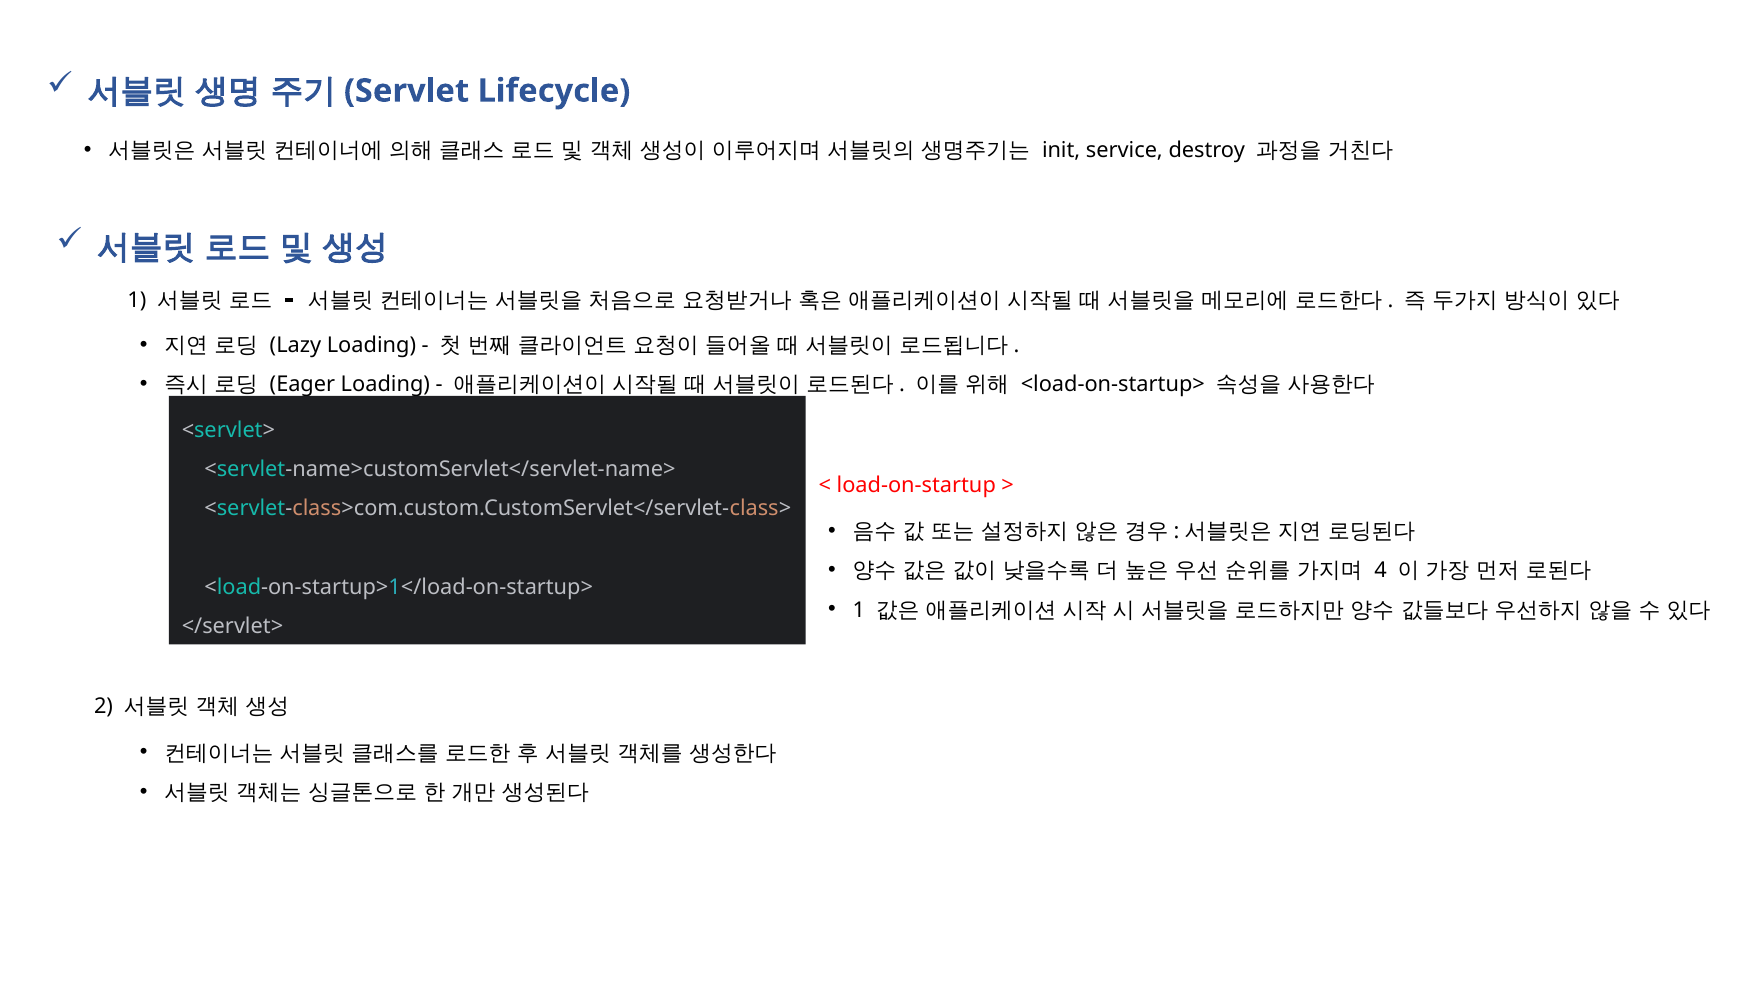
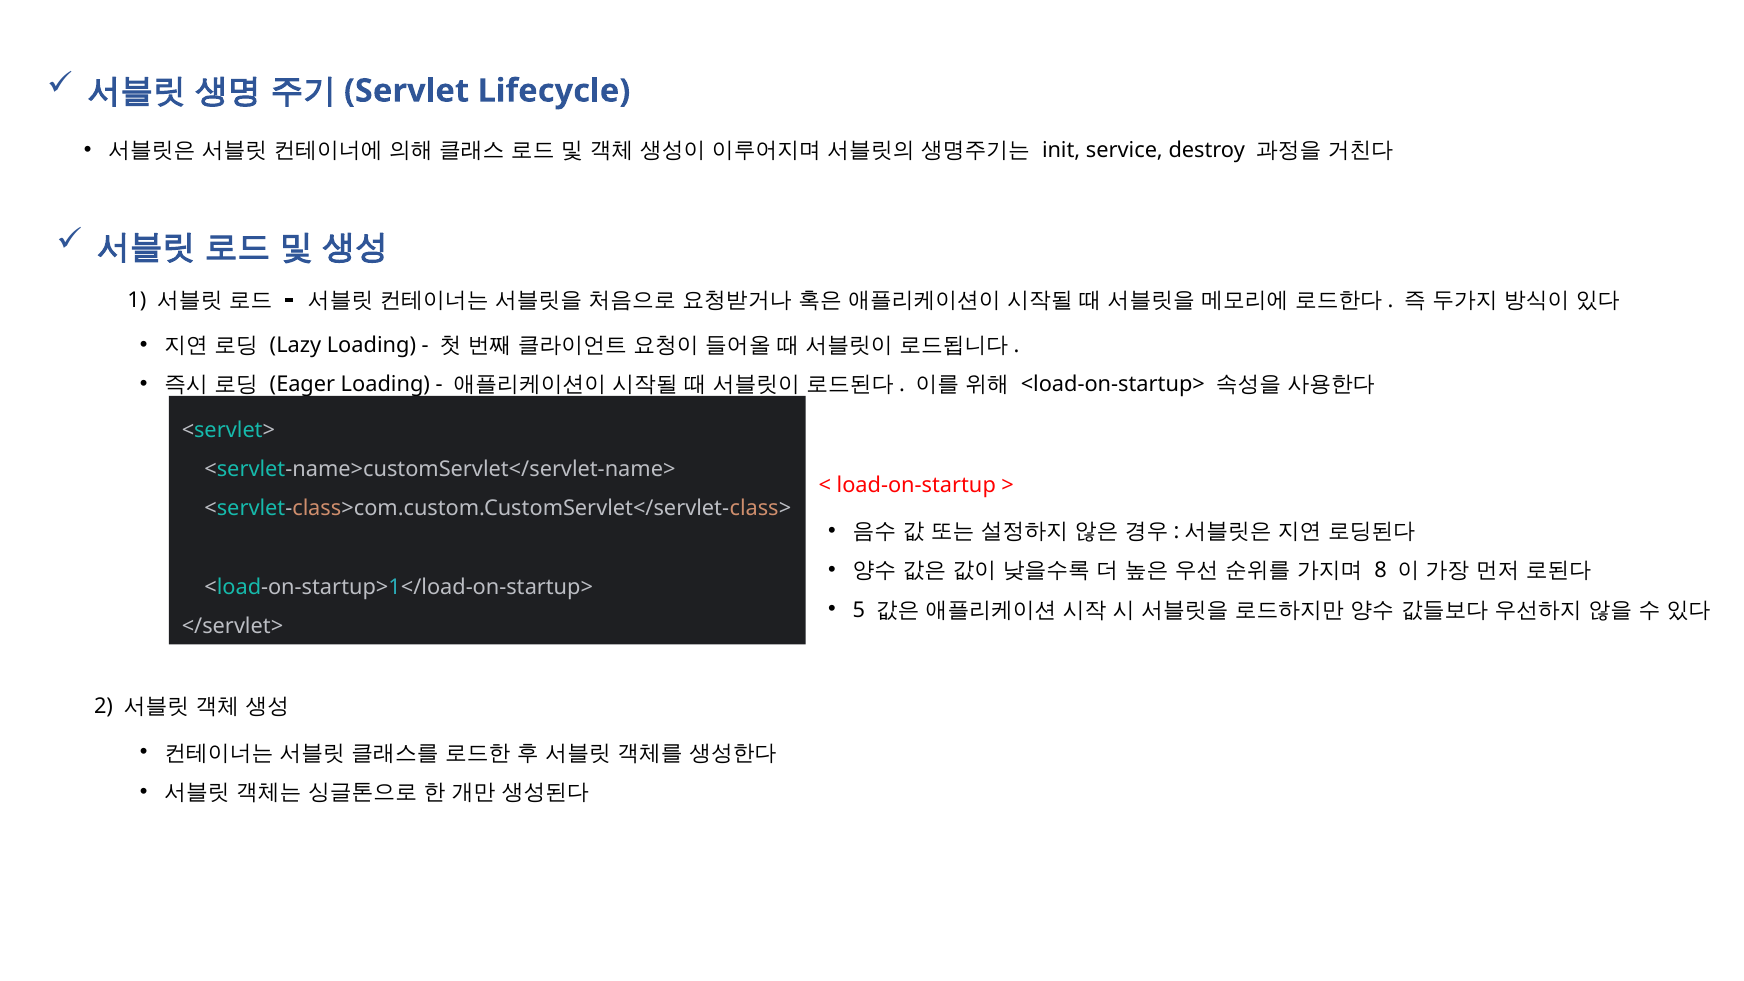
4: 4 -> 8 (1380, 571)
1: 1 -> 5 (859, 610)
